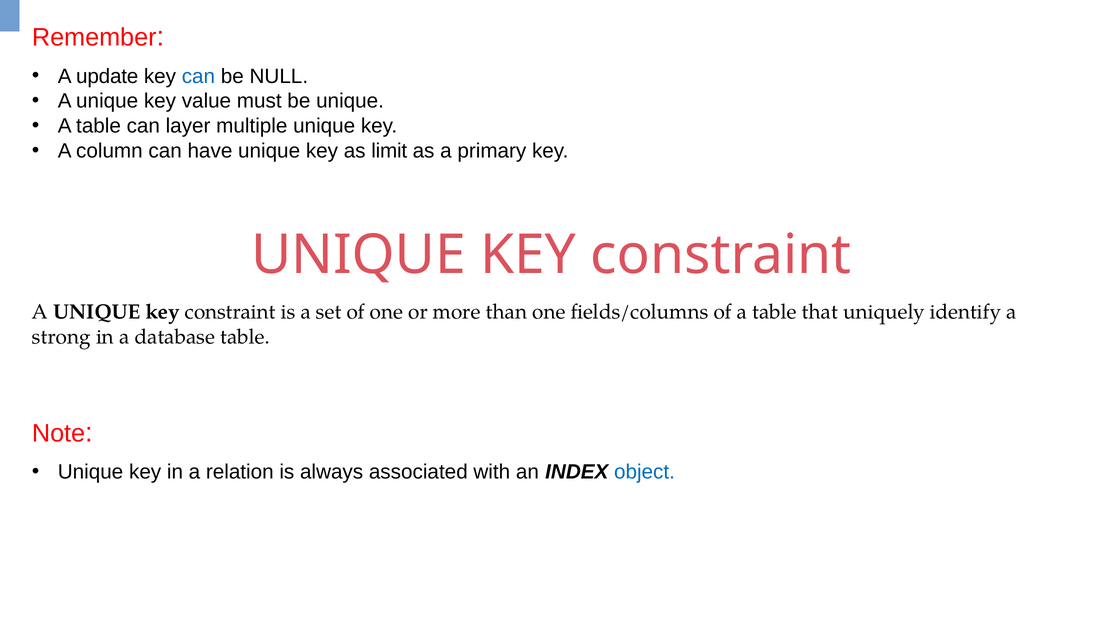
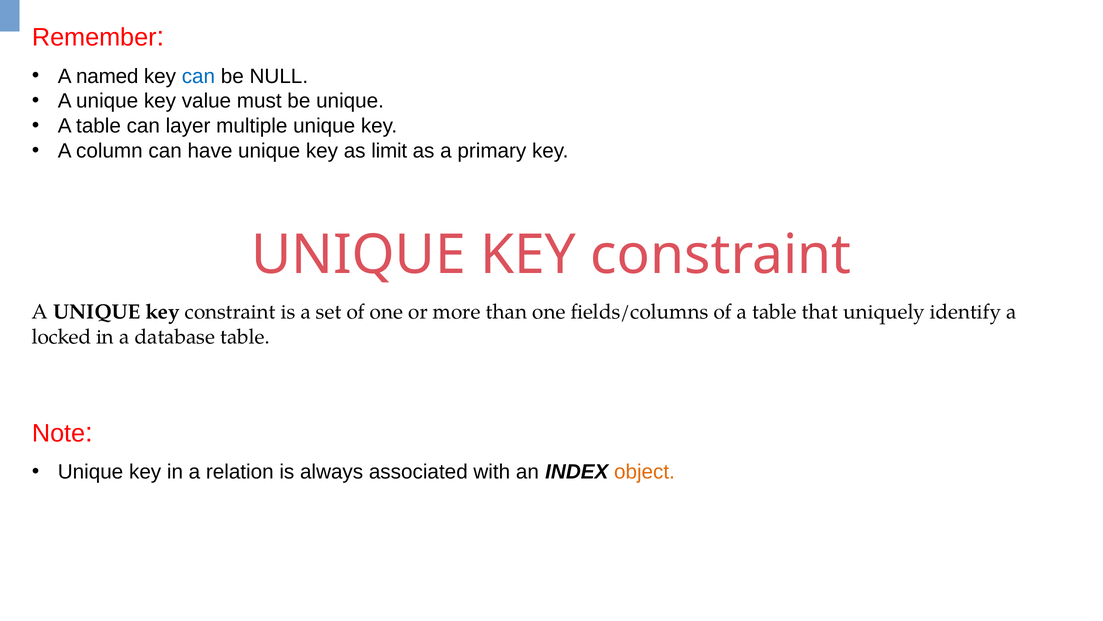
update: update -> named (107, 76)
strong: strong -> locked (62, 337)
object colour: blue -> orange (644, 472)
